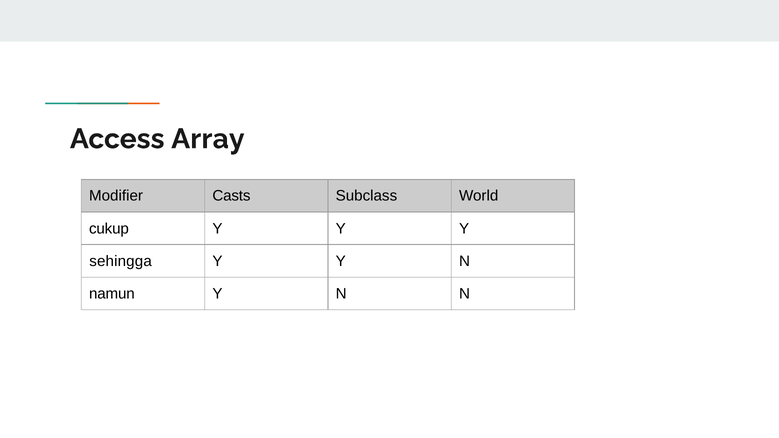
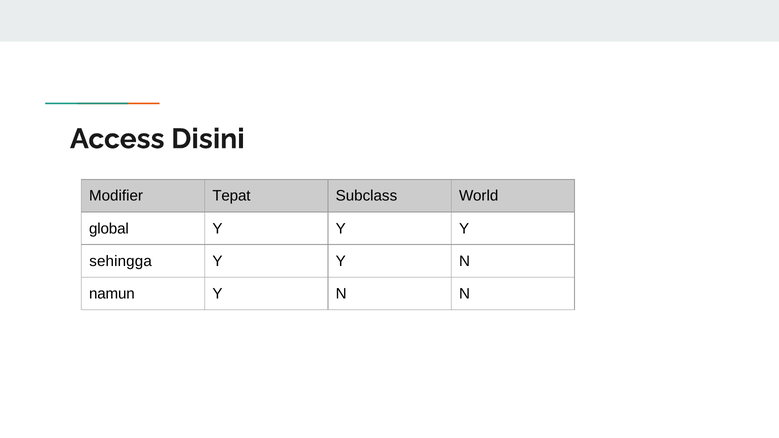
Array: Array -> Disini (208, 139)
Casts: Casts -> Tepat (231, 196)
cukup: cukup -> global (109, 229)
